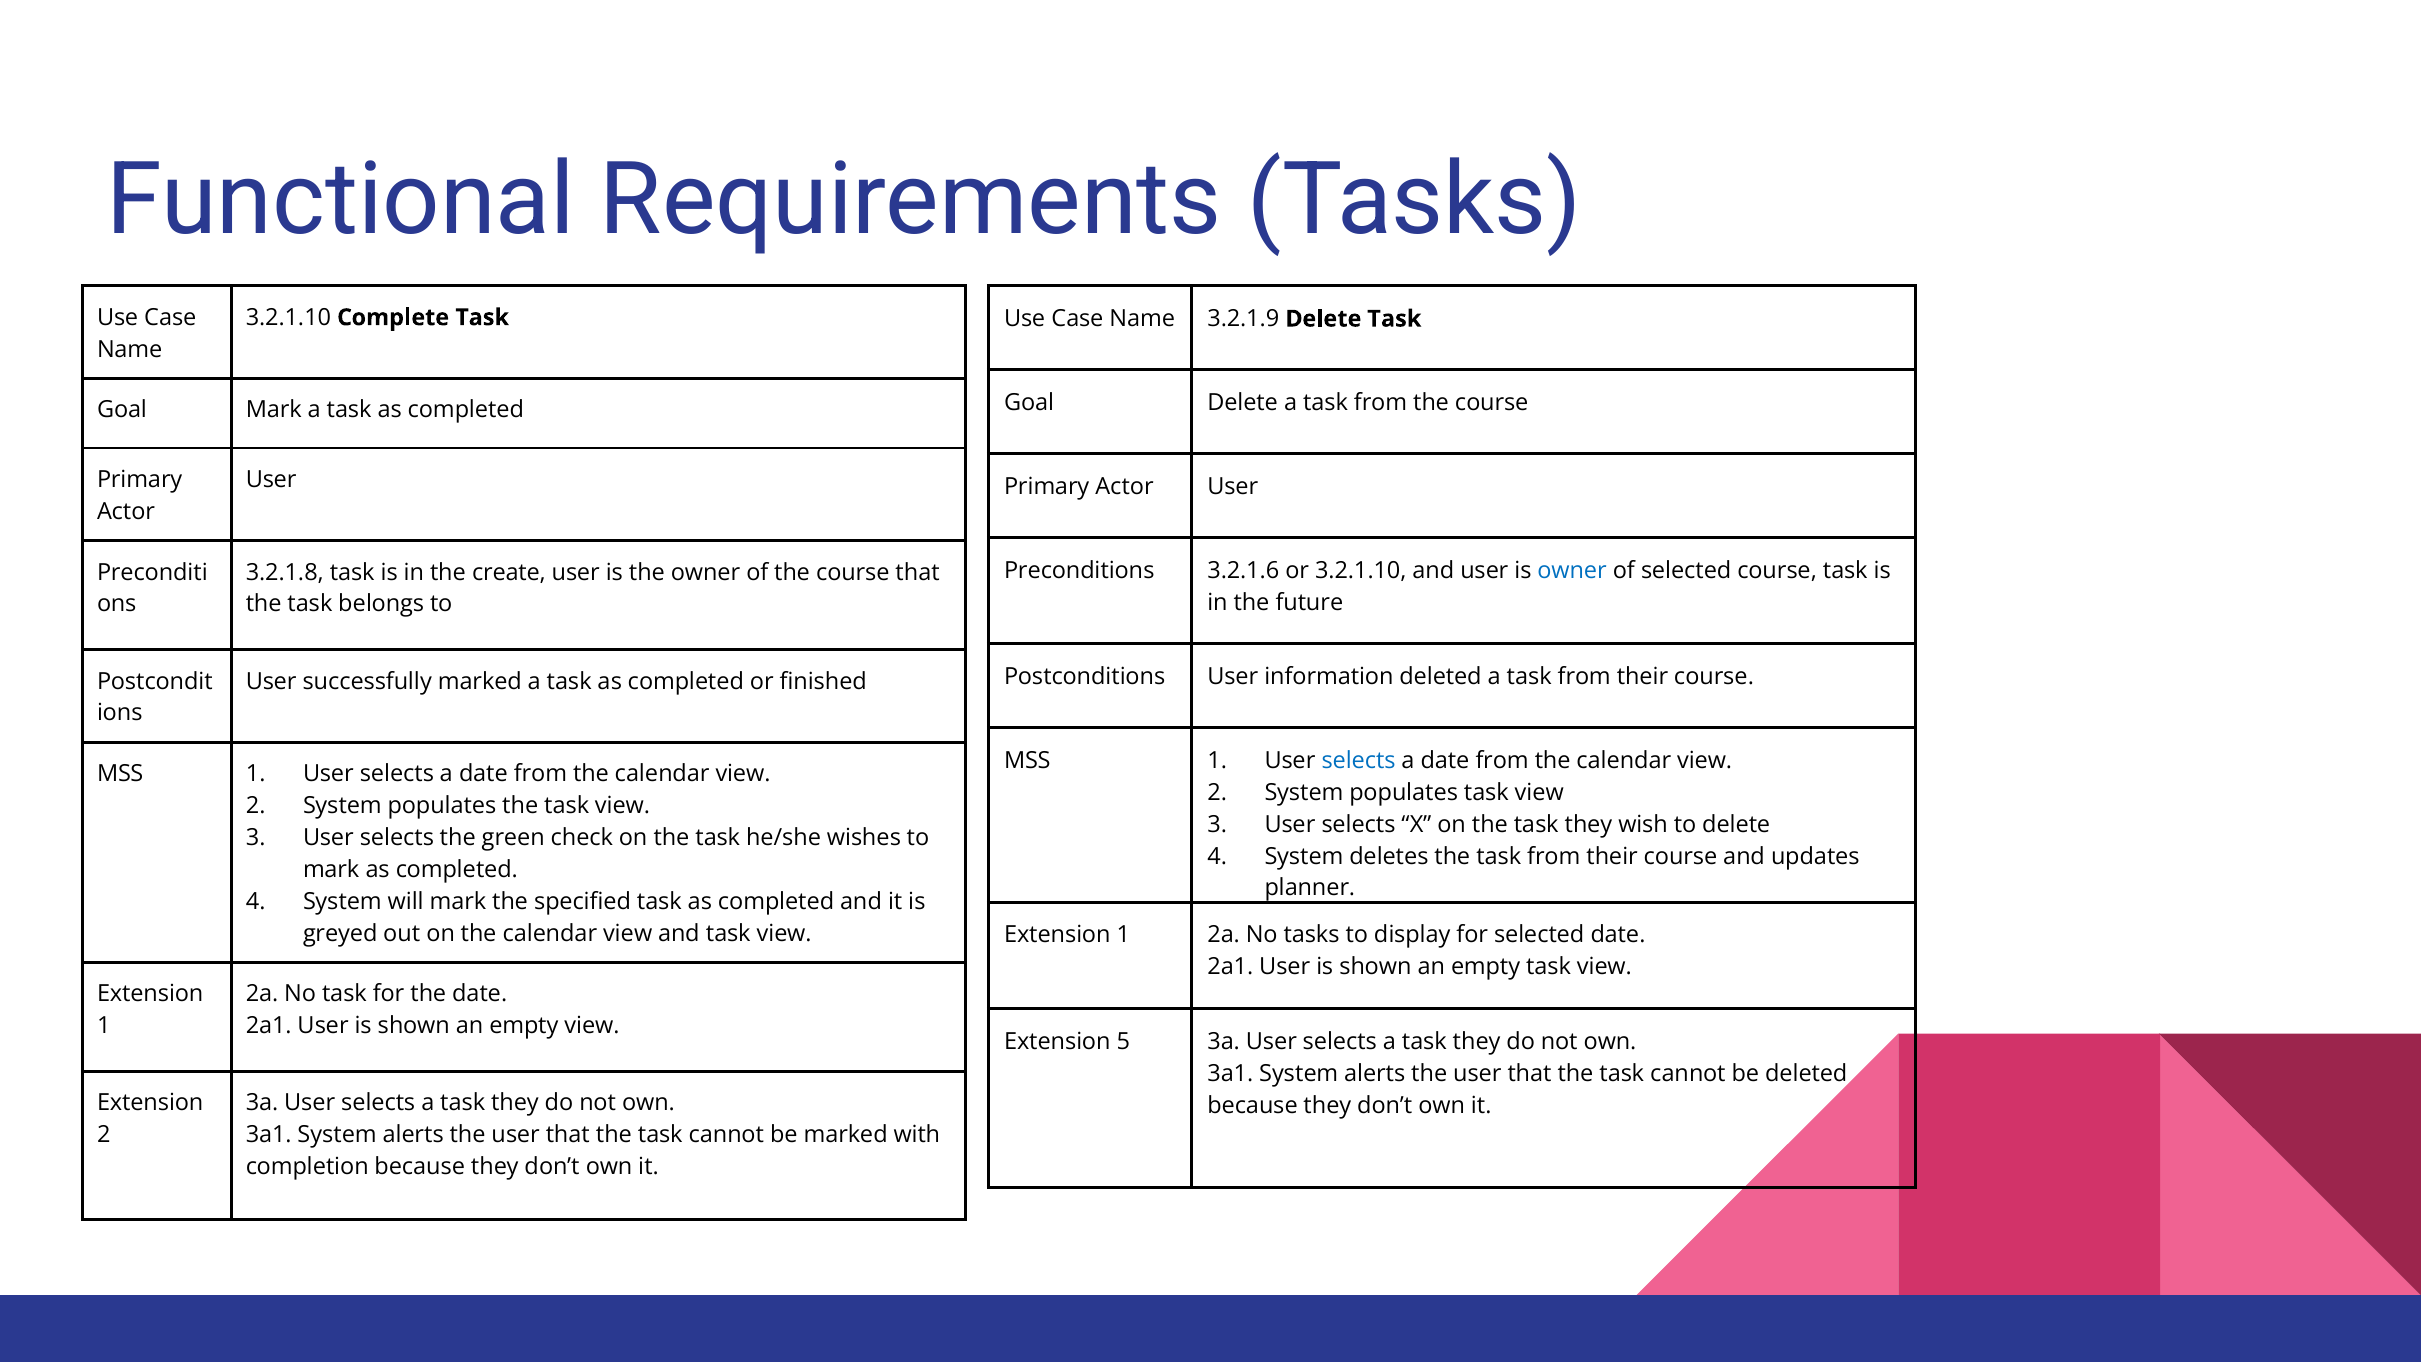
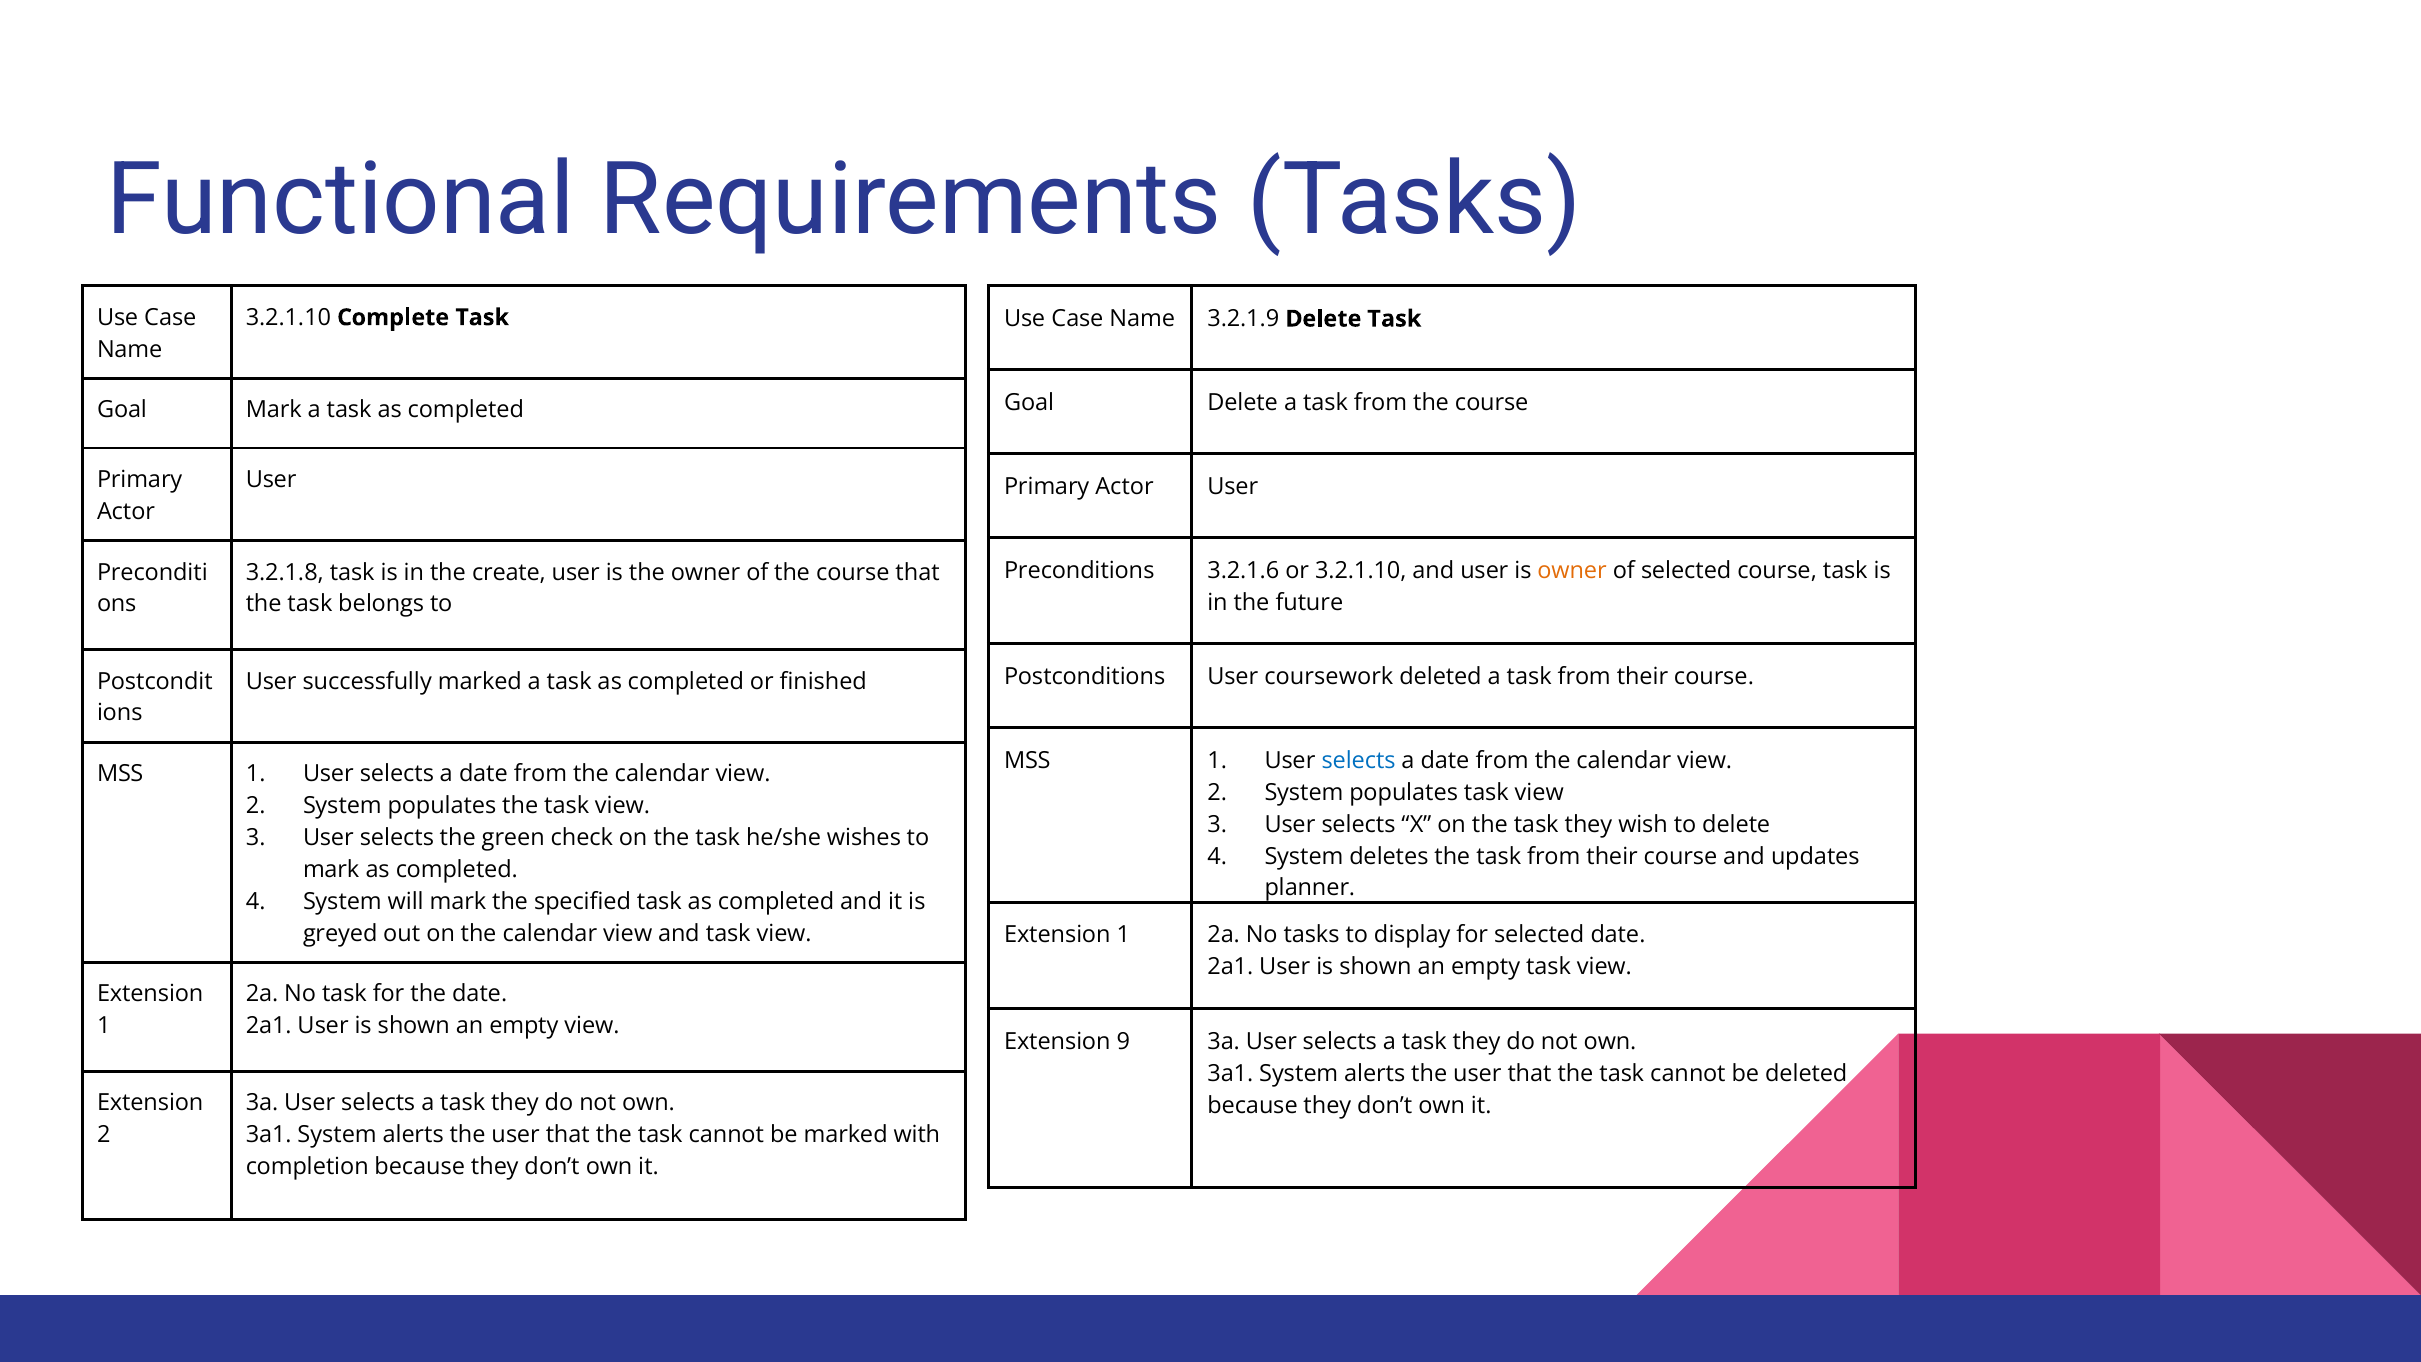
owner colour: blue -> orange (1572, 570)
information: information -> coursework (1329, 677)
5: 5 -> 9 (1123, 1041)
